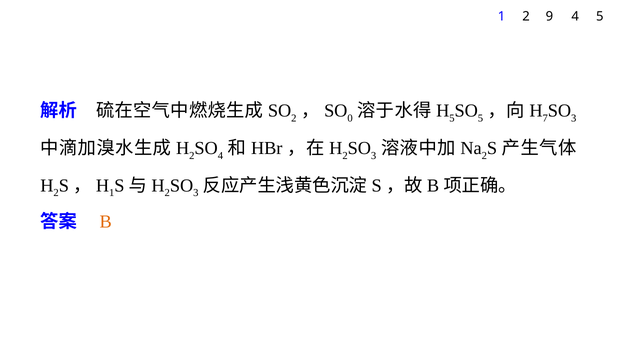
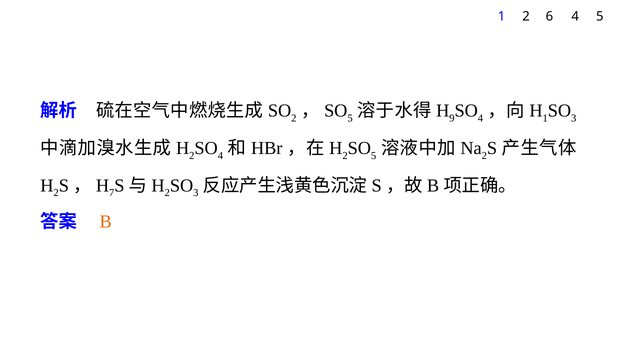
9: 9 -> 6 (549, 16)
0: 0 -> 5 (350, 118)
5: 5 -> 9 (452, 118)
5: 5 -> 4 (480, 118)
7: 7 -> 1 (545, 118)
3: 3 -> 5 (374, 155)
1: 1 -> 7 (112, 193)
